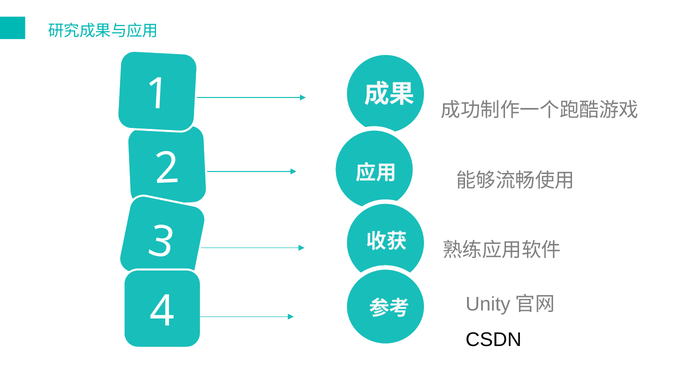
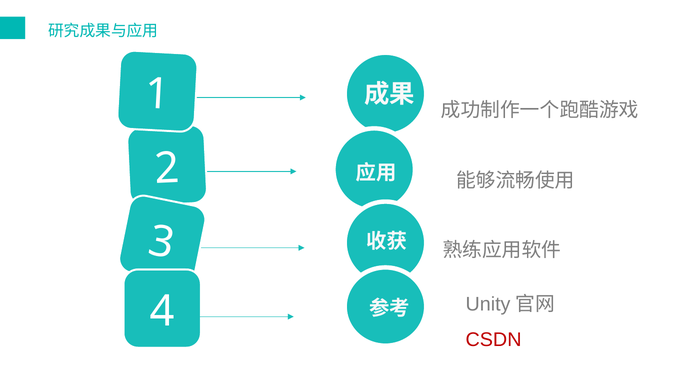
CSDN colour: black -> red (494, 340)
